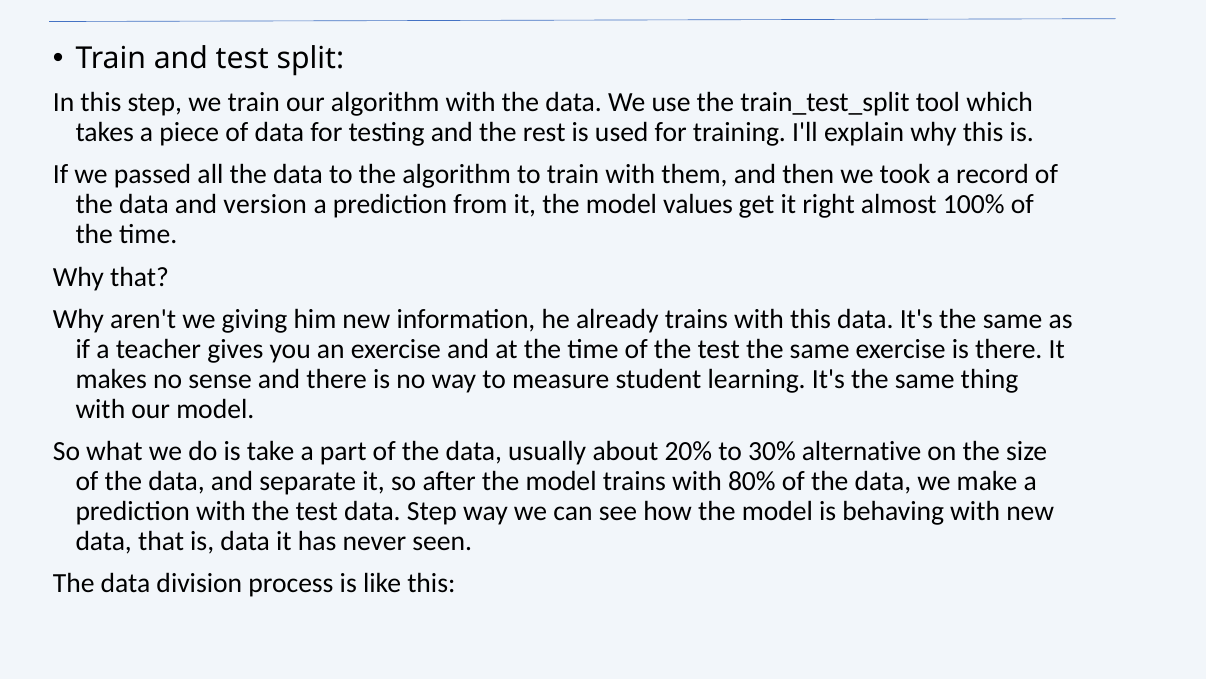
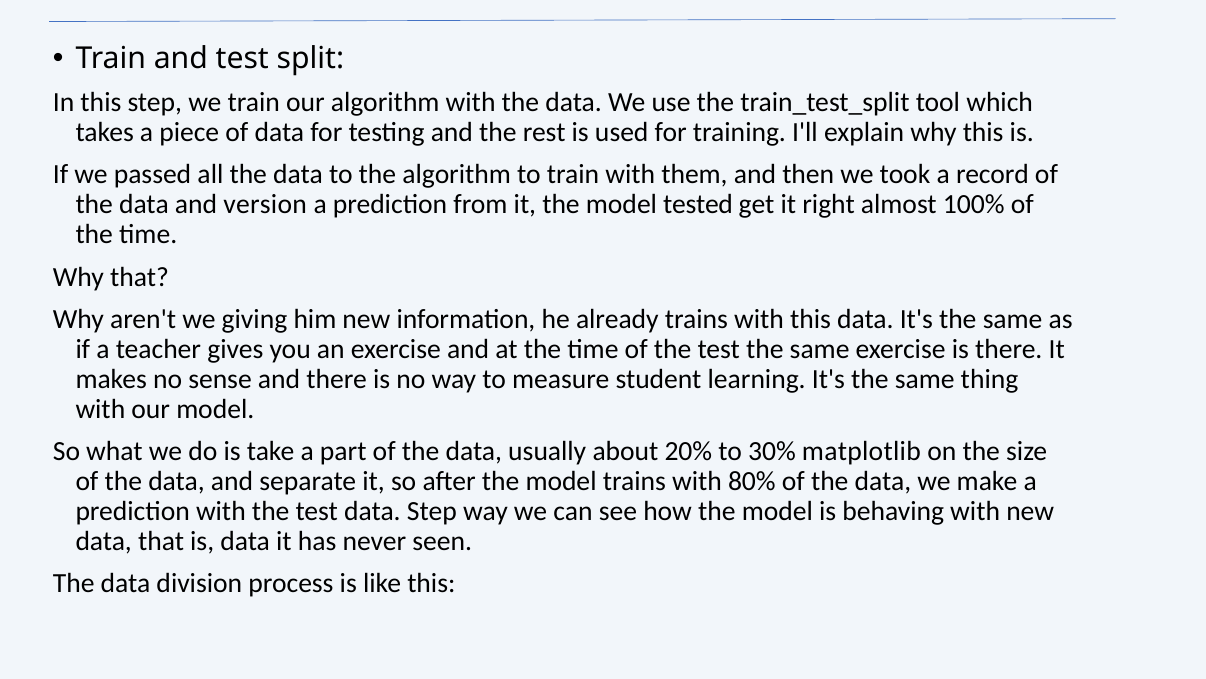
values: values -> tested (698, 204)
alternative: alternative -> matplotlib (861, 451)
